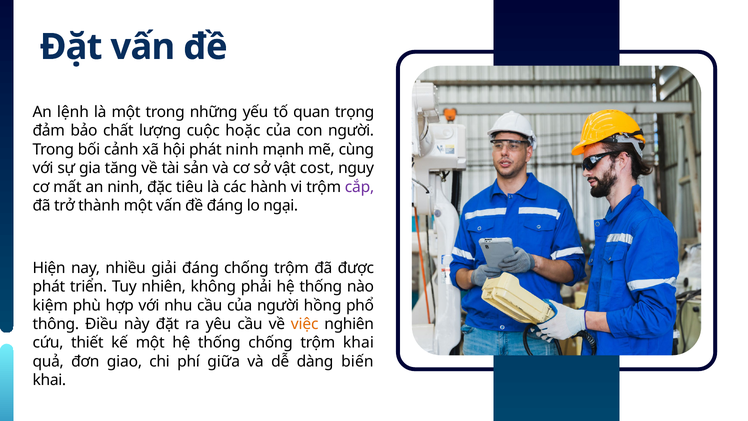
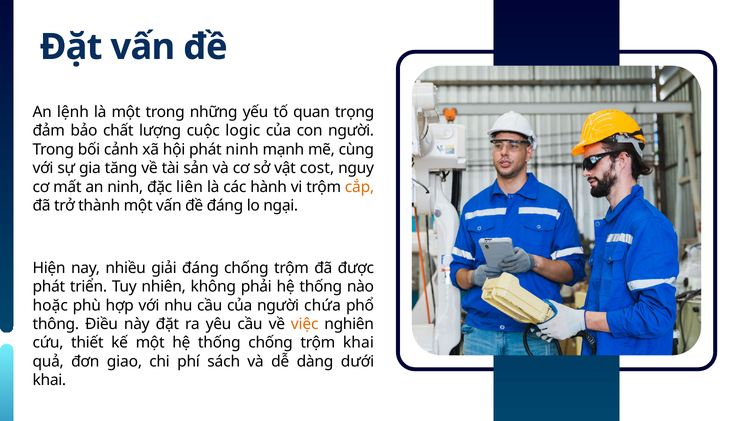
hoặc: hoặc -> logic (243, 131)
tiêu: tiêu -> liên (190, 187)
cắp colour: purple -> orange (360, 187)
kiệm: kiệm -> hoặc (50, 305)
hồng: hồng -> chứa (322, 305)
giữa: giữa -> sách (224, 361)
biến: biến -> dưới (358, 361)
